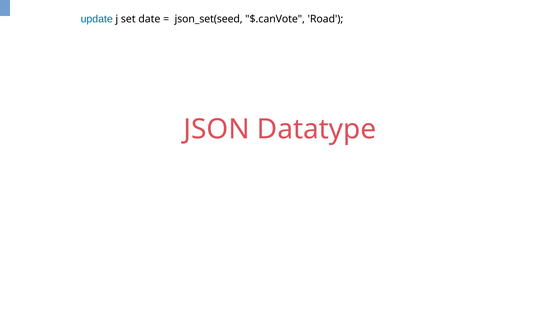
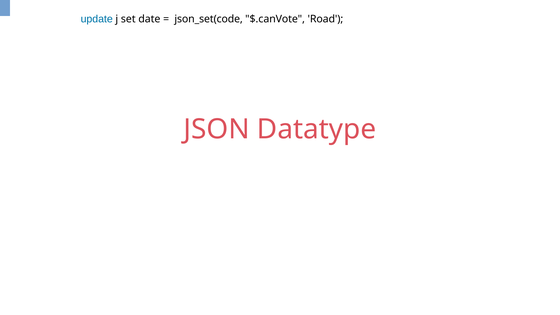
json_set(seed: json_set(seed -> json_set(code (209, 19)
